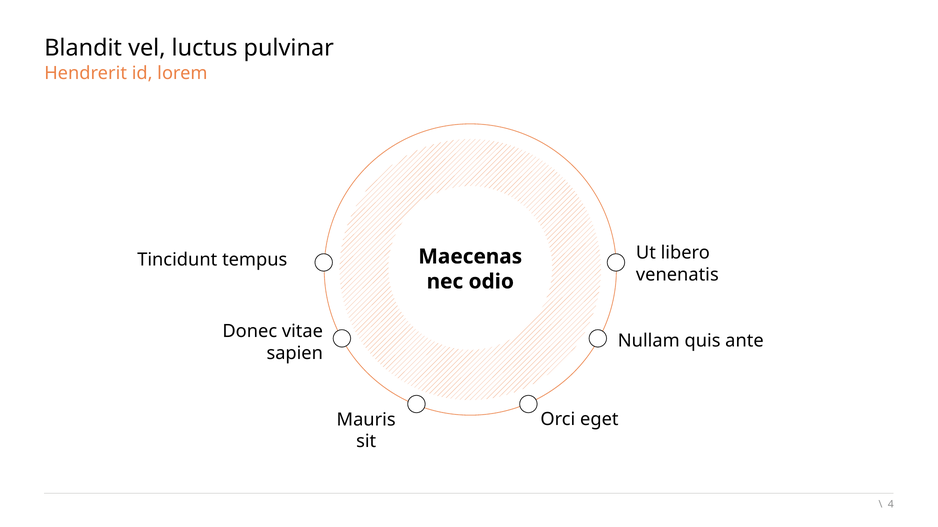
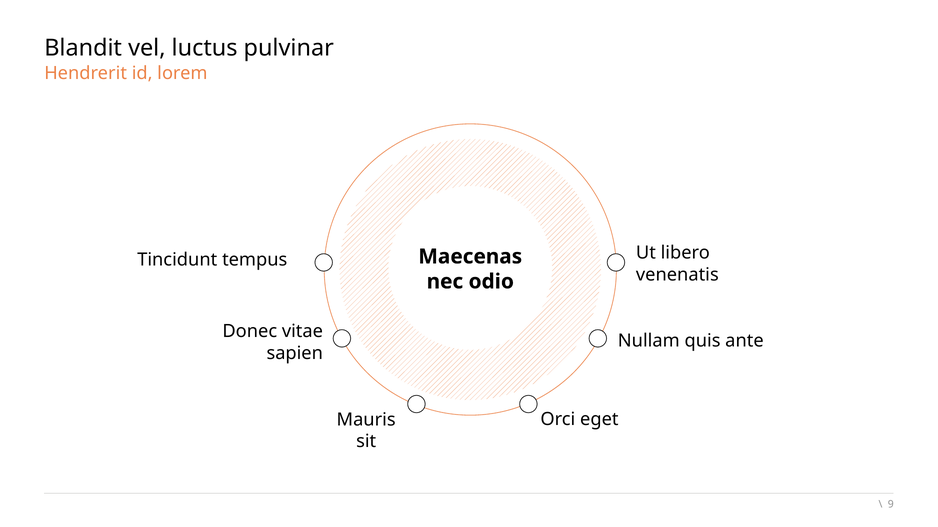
4: 4 -> 9 (891, 505)
